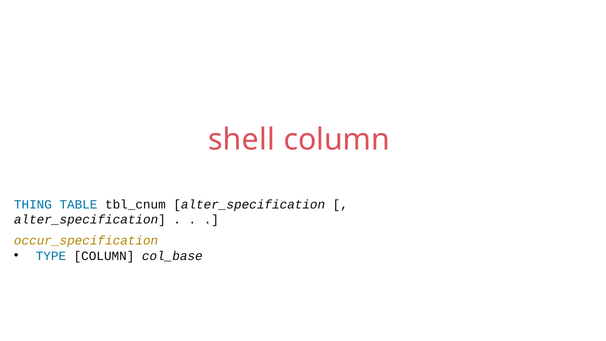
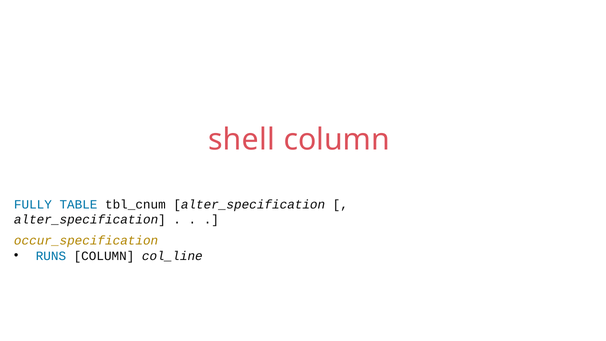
THING: THING -> FULLY (33, 204)
TYPE: TYPE -> RUNS (51, 256)
col_base: col_base -> col_line (172, 256)
